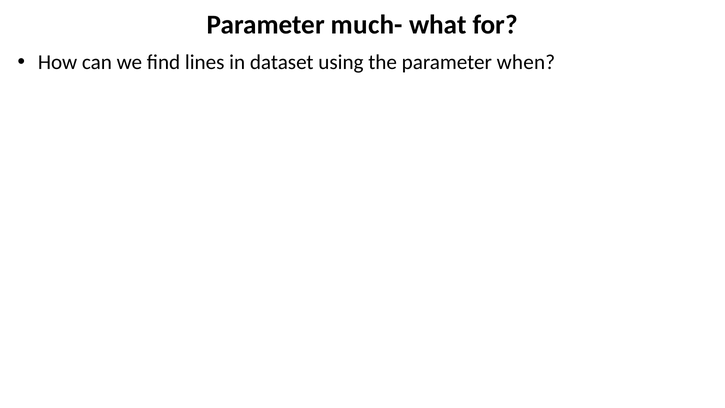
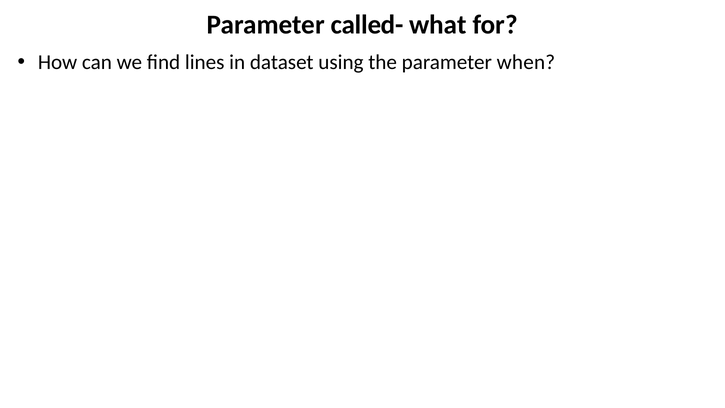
much-: much- -> called- (367, 25)
